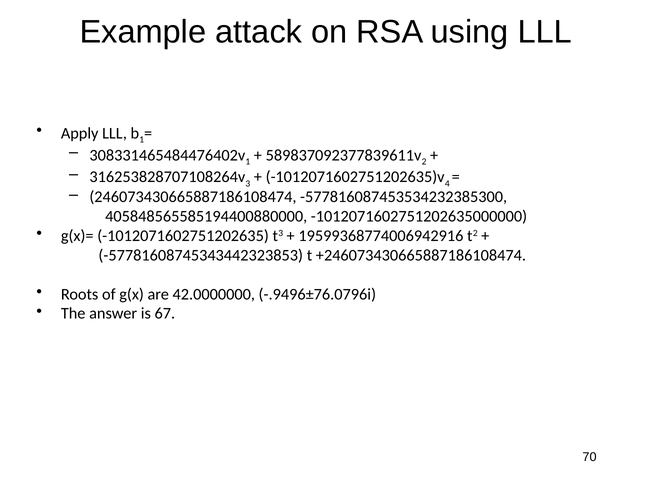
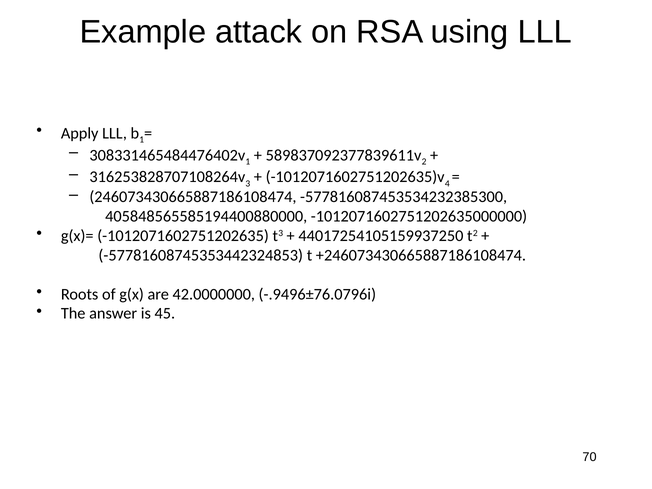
19599368774006942916: 19599368774006942916 -> 44017254105159937250 (381, 236)
-57781608745343442323853: -57781608745343442323853 -> -57781608745353442324853 (201, 255)
67: 67 -> 45 (165, 314)
